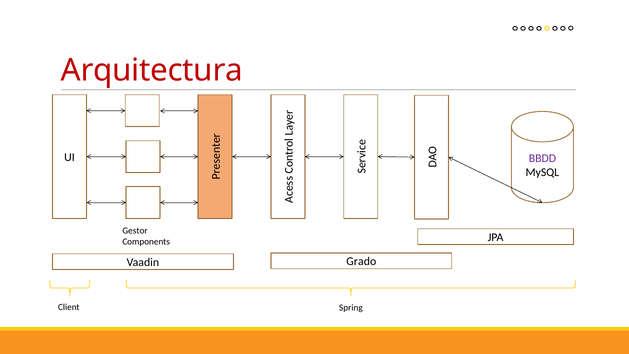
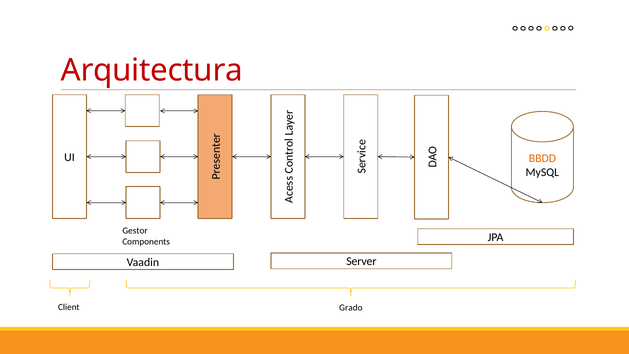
BBDD colour: purple -> orange (542, 158)
Grado: Grado -> Server (361, 261)
Spring: Spring -> Grado (351, 308)
